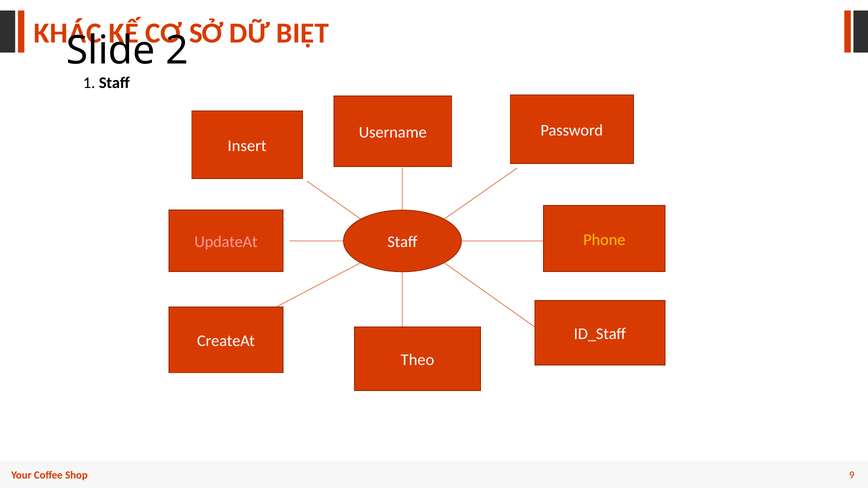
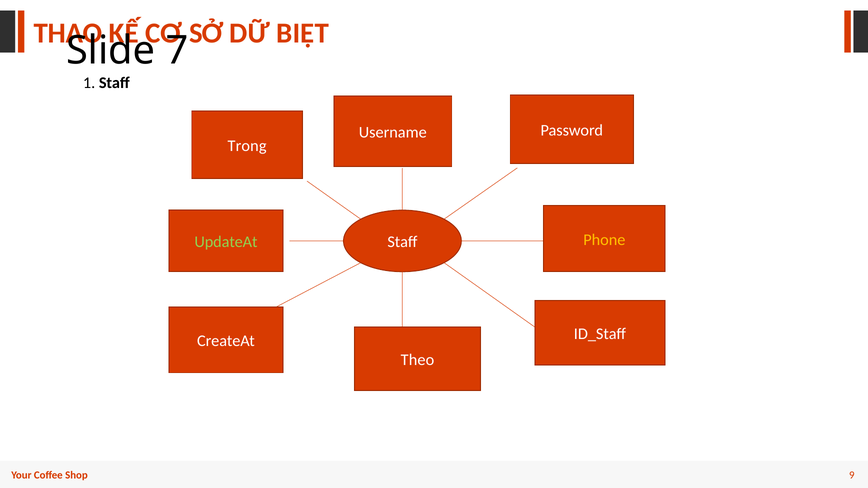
KHÁC: KHÁC -> THAO (68, 33)
2: 2 -> 7 (177, 50)
Insert: Insert -> Trong (247, 146)
UpdateAt colour: pink -> light green (226, 242)
